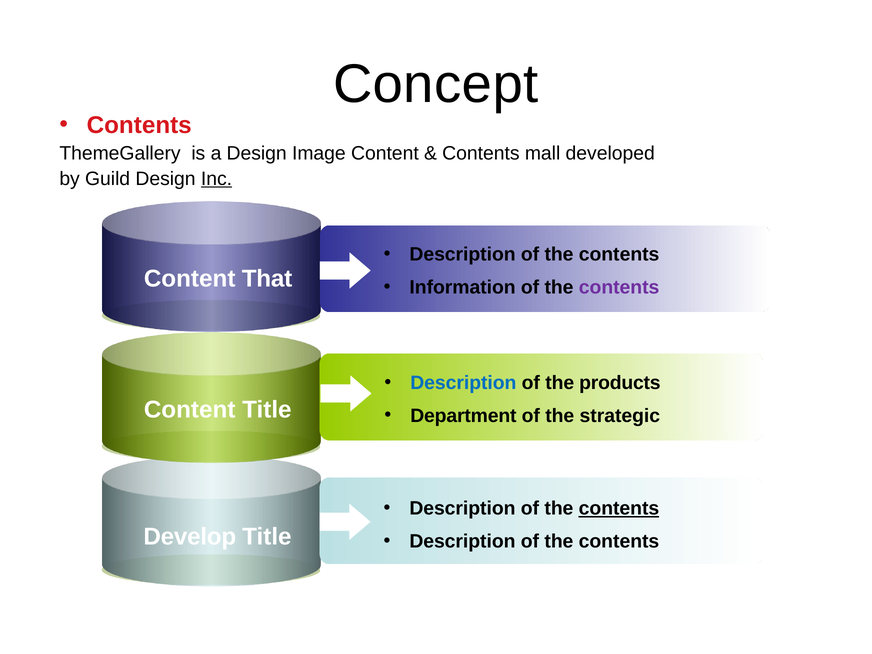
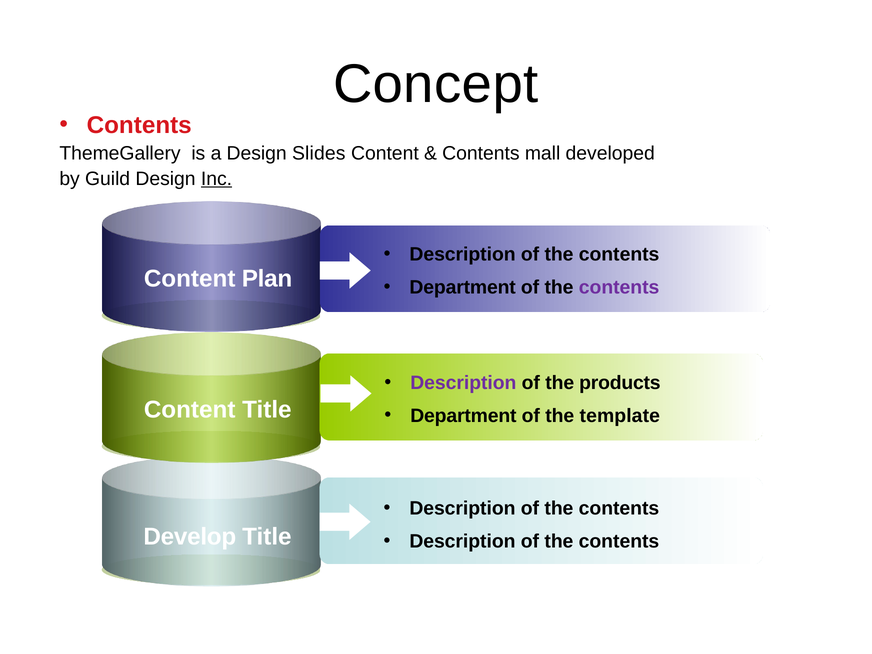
Image: Image -> Slides (319, 153)
That: That -> Plan (267, 279)
Information: Information -> Department (463, 287)
Description colour: blue -> purple (463, 383)
strategic: strategic -> template (620, 416)
contents underline: present -> none (619, 509)
